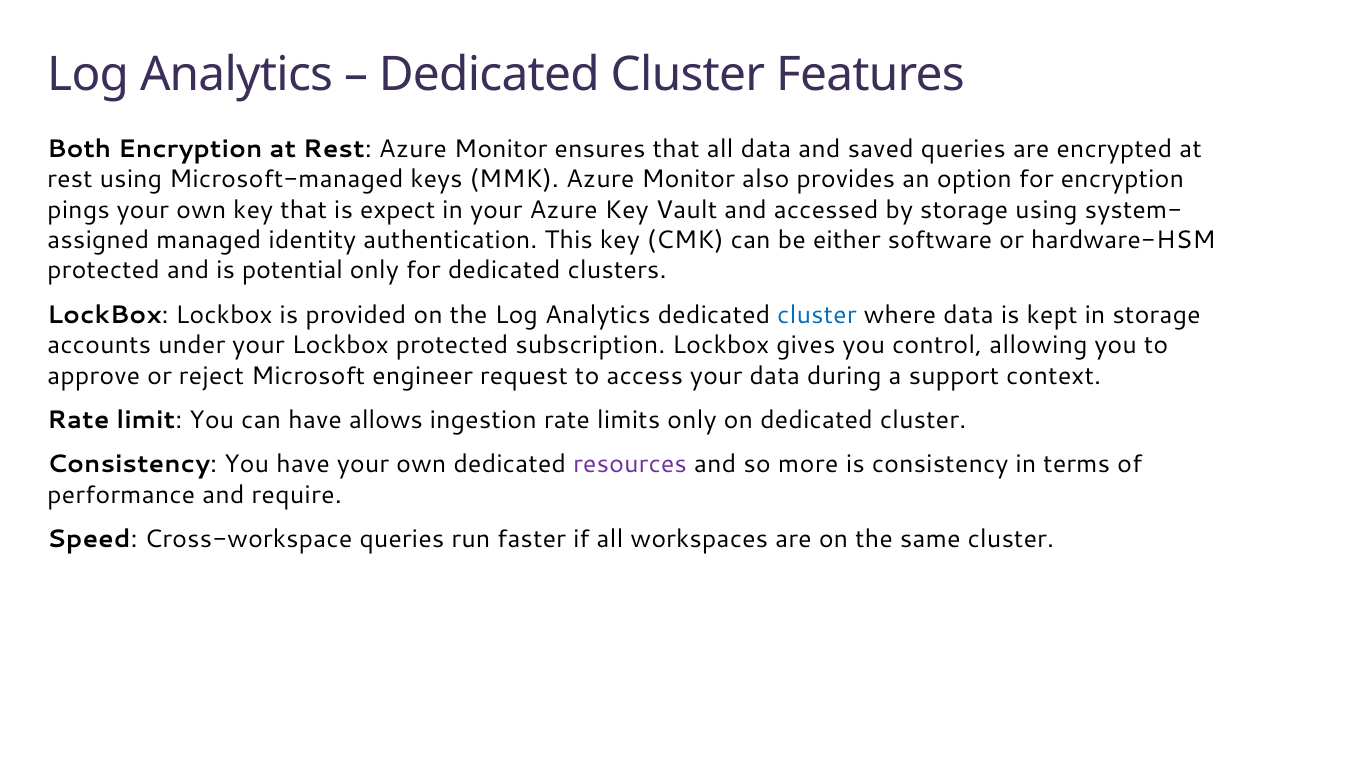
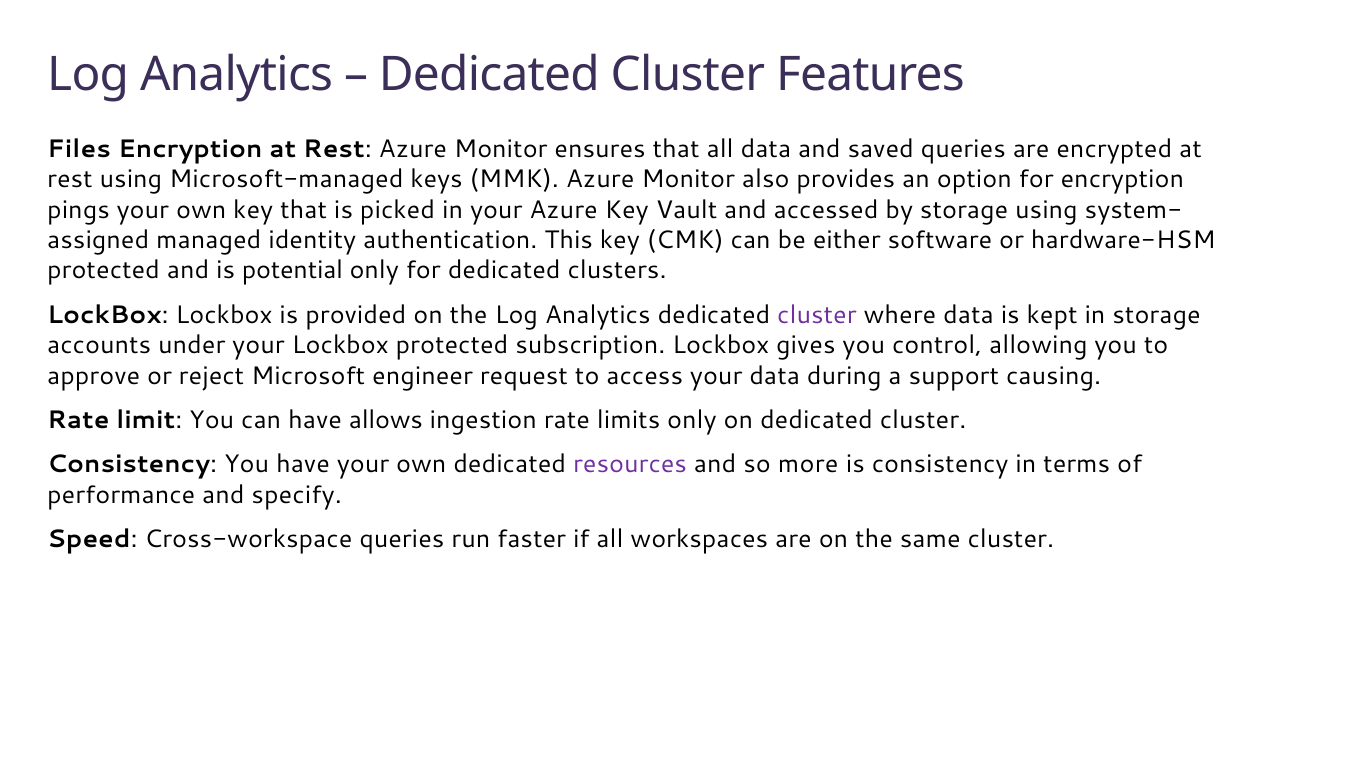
Both: Both -> Files (79, 149)
expect: expect -> picked (398, 210)
cluster colour: blue -> purple (817, 315)
context: context -> causing (1054, 376)
require: require -> specify (297, 495)
